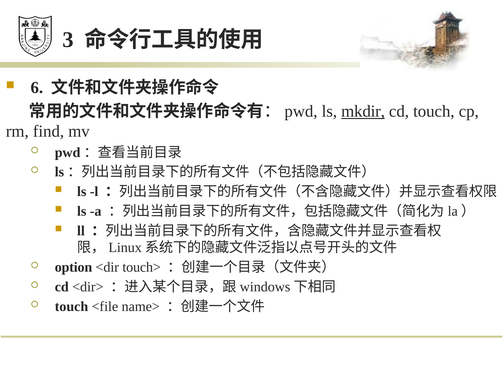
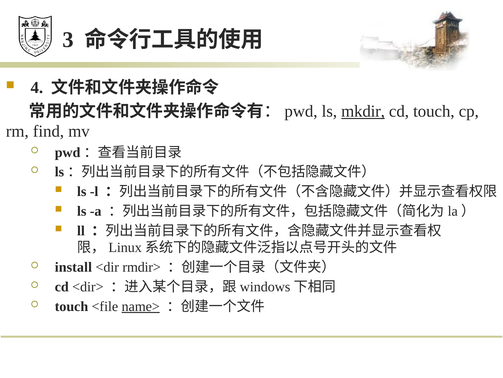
6: 6 -> 4 (37, 88)
option: option -> install (73, 267)
touch>: touch> -> rmdir> (142, 267)
name> underline: none -> present (141, 306)
